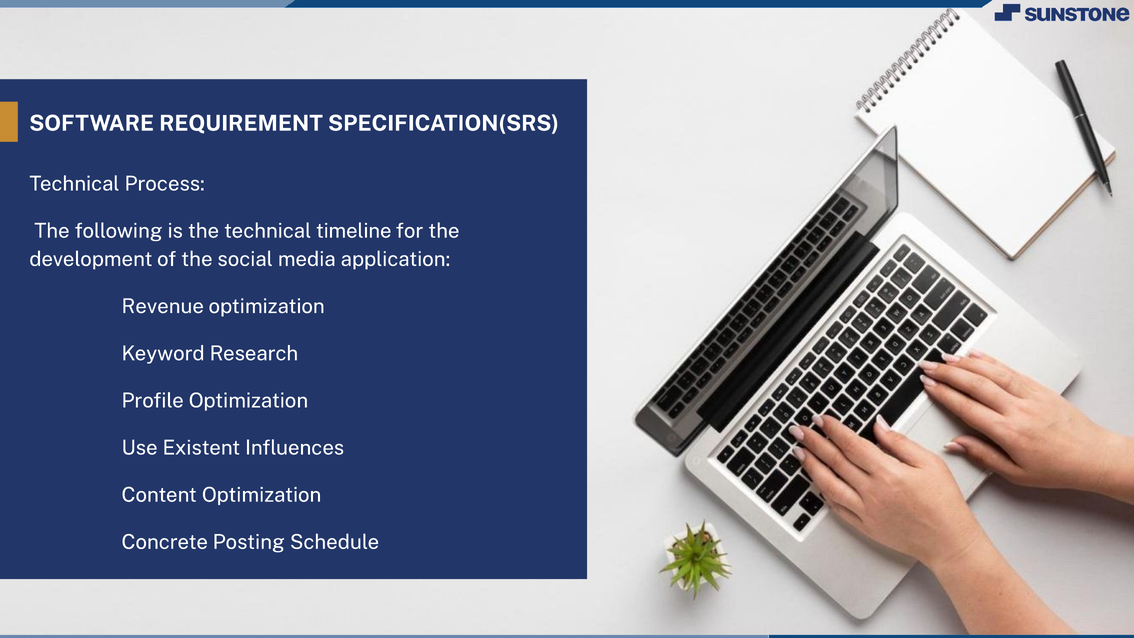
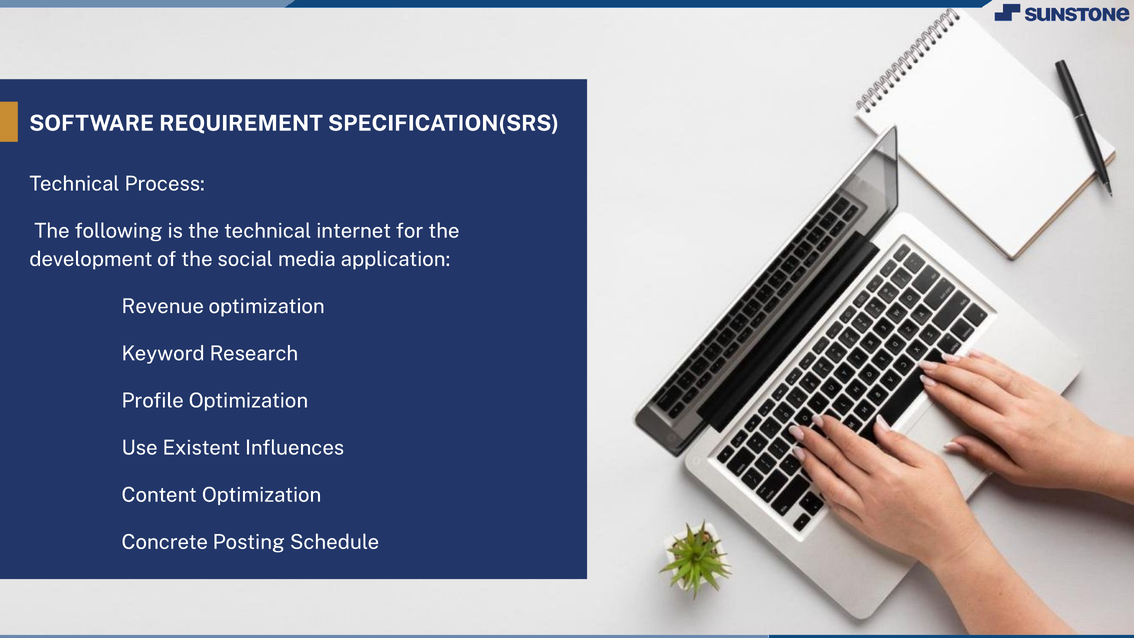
timeline: timeline -> internet (354, 231)
